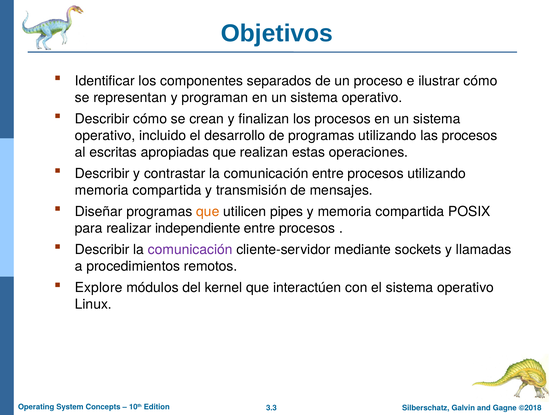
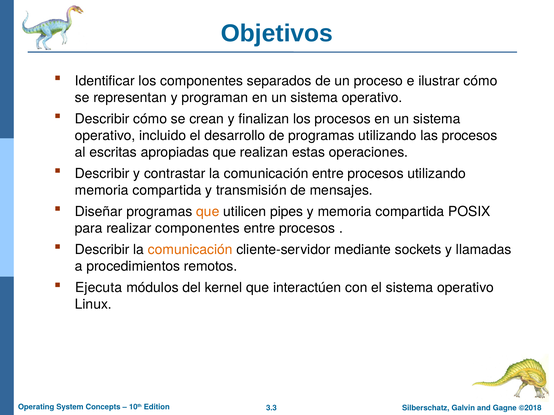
realizar independiente: independiente -> componentes (198, 229)
comunicación colour: purple -> orange (190, 250)
Explore: Explore -> Ejecuta (99, 288)
